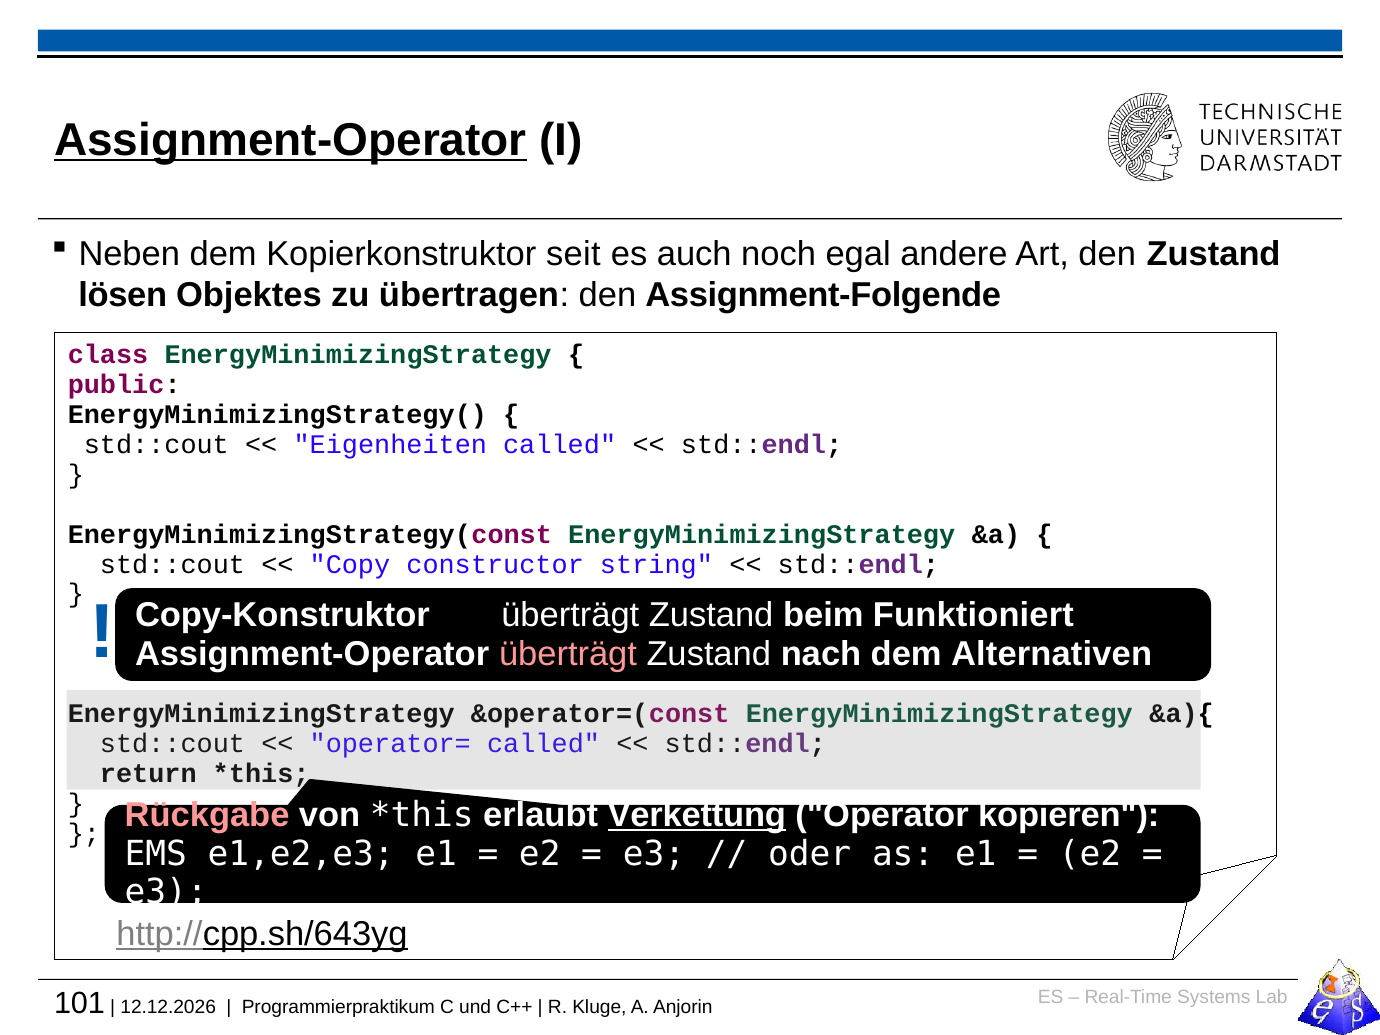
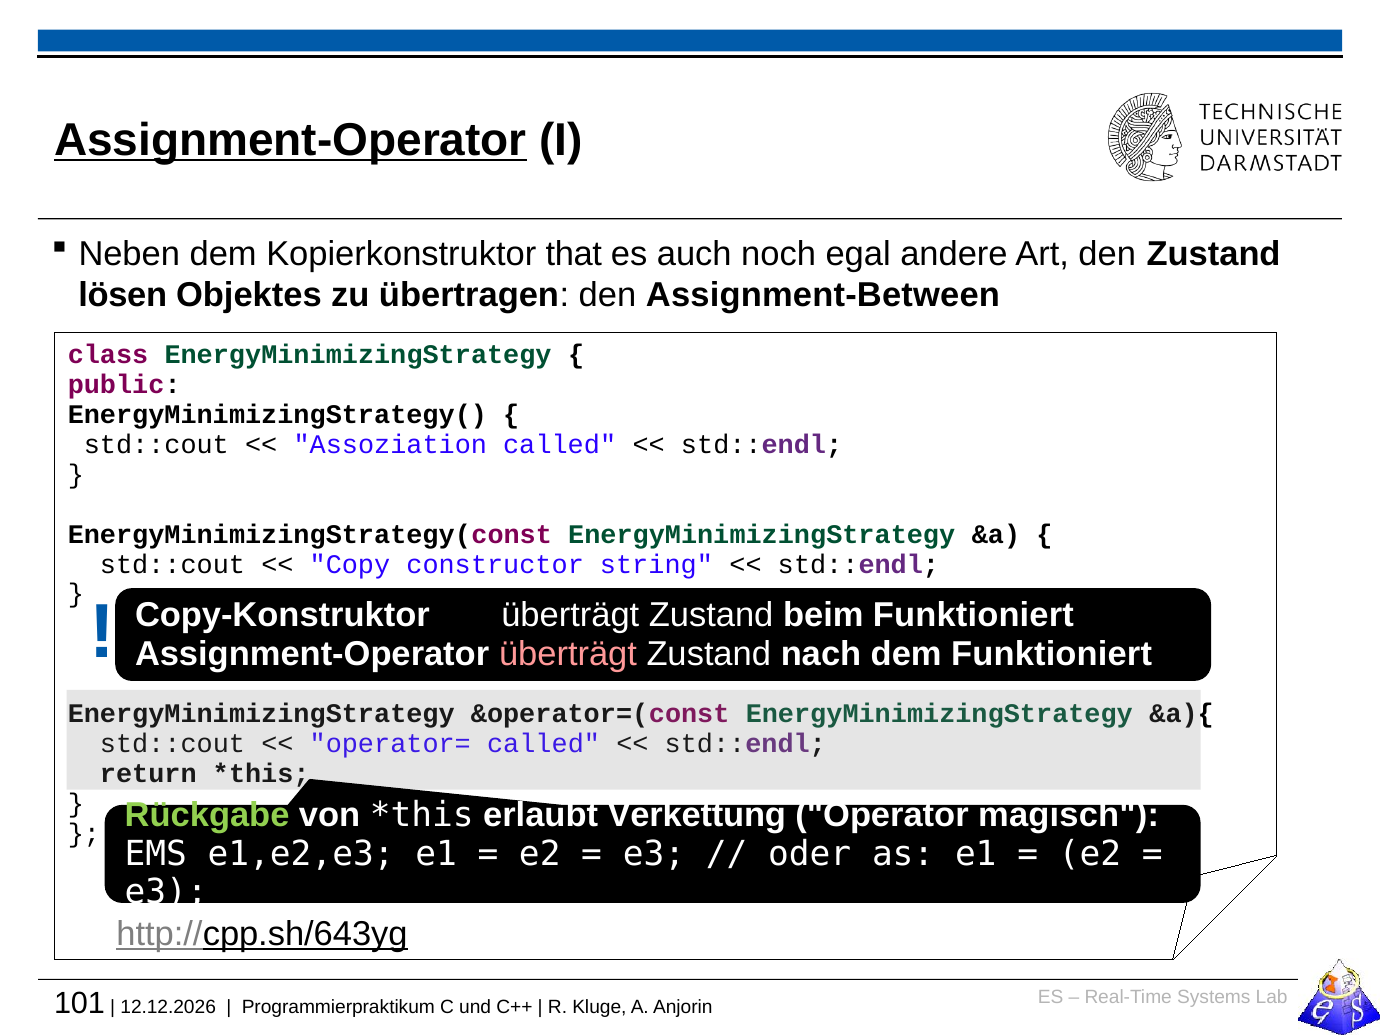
seit: seit -> that (574, 254)
Assignment-Folgende: Assignment-Folgende -> Assignment-Between (823, 295)
Eigenheiten: Eigenheiten -> Assoziation (390, 444)
dem Alternativen: Alternativen -> Funktioniert (1052, 654)
Rückgabe colour: pink -> light green (207, 815)
Verkettung underline: present -> none (697, 815)
kopieren: kopieren -> magisch (1069, 815)
